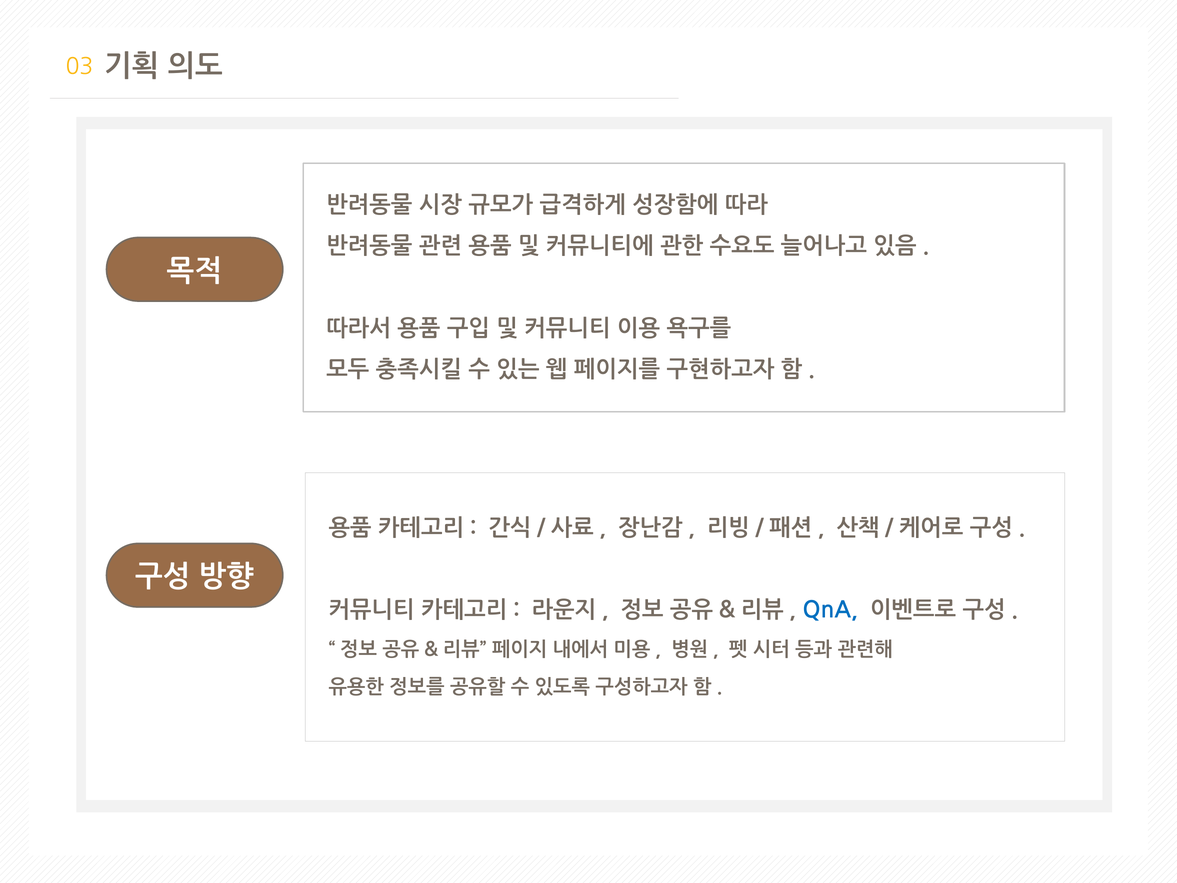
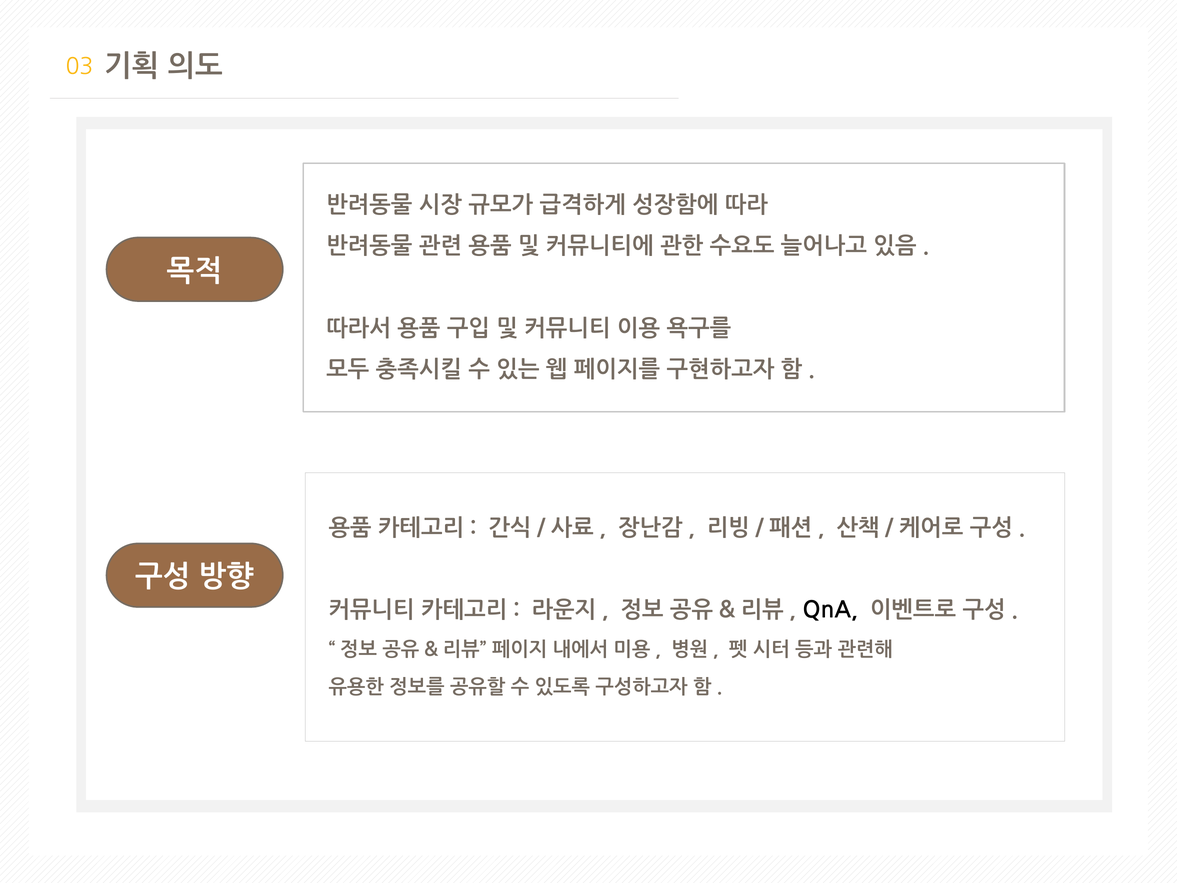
QnA colour: blue -> black (830, 610)
